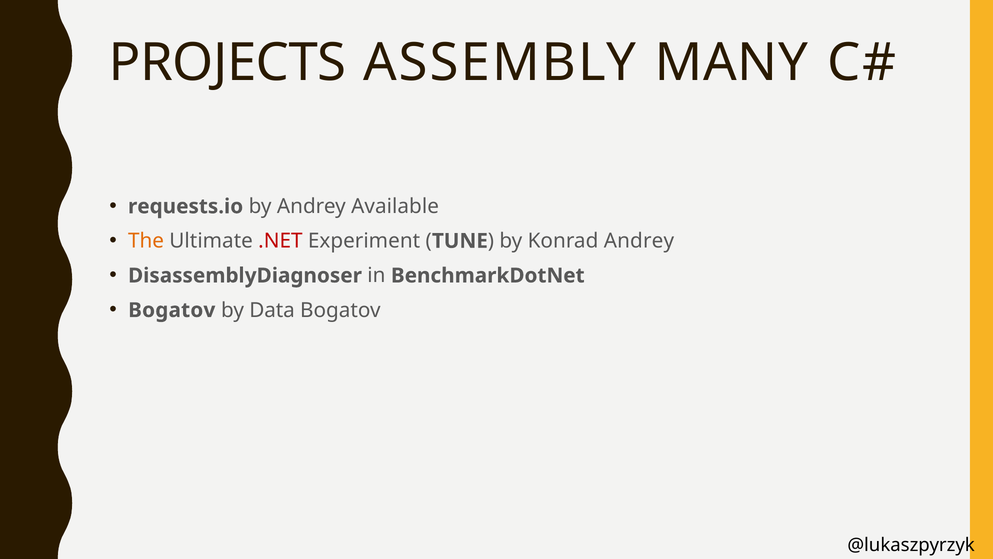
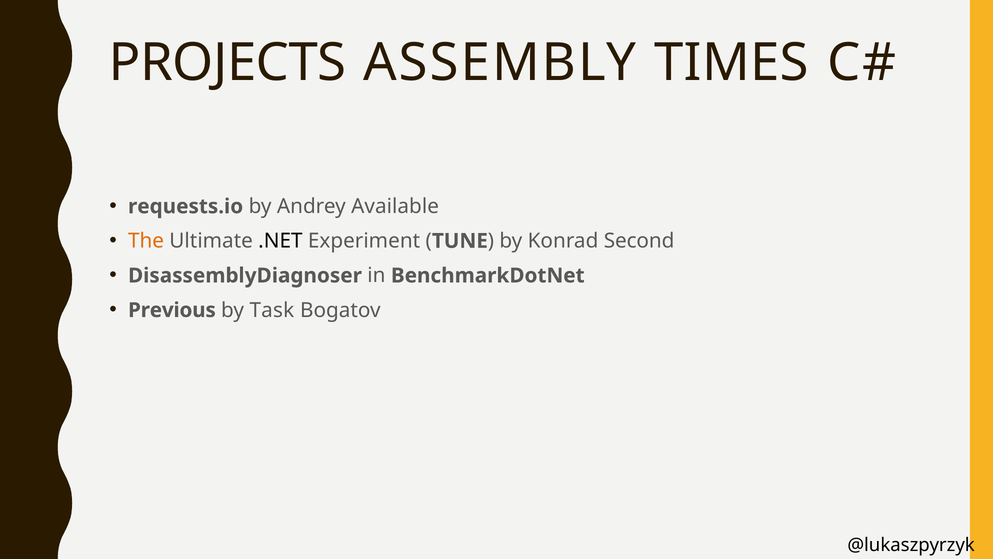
MANY: MANY -> TIMES (731, 63)
.NET colour: red -> black (280, 241)
Konrad Andrey: Andrey -> Second (639, 241)
Bogatov: Bogatov -> Previous (172, 310)
Data: Data -> Task (272, 310)
